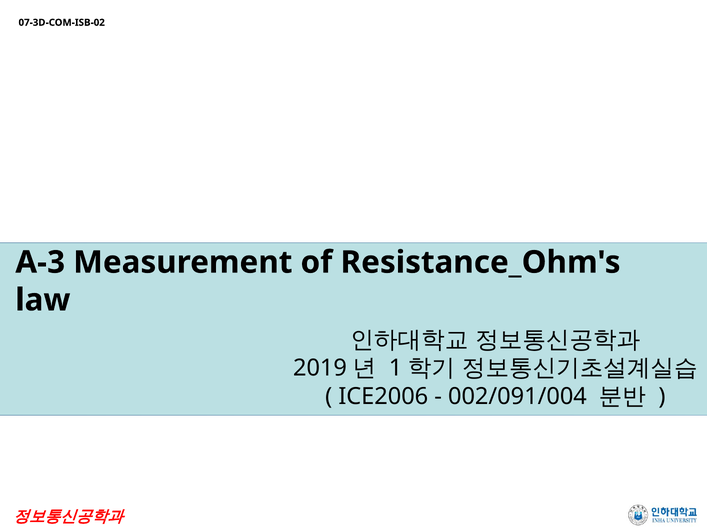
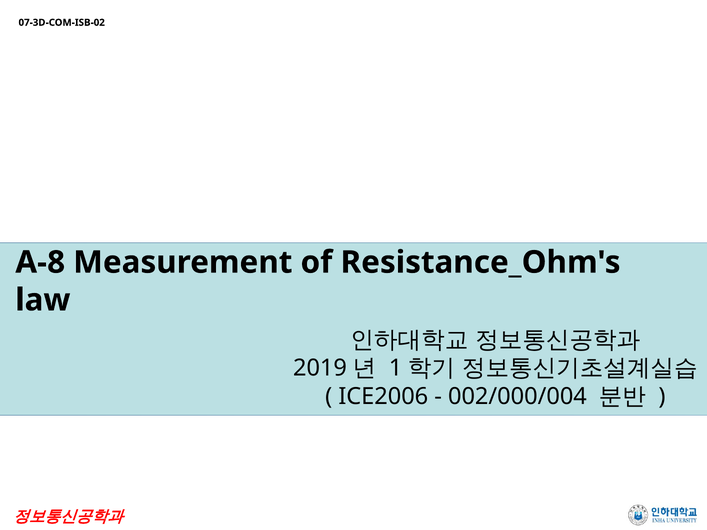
A-3: A-3 -> A-8 (40, 262)
002/091/004: 002/091/004 -> 002/000/004 (517, 397)
